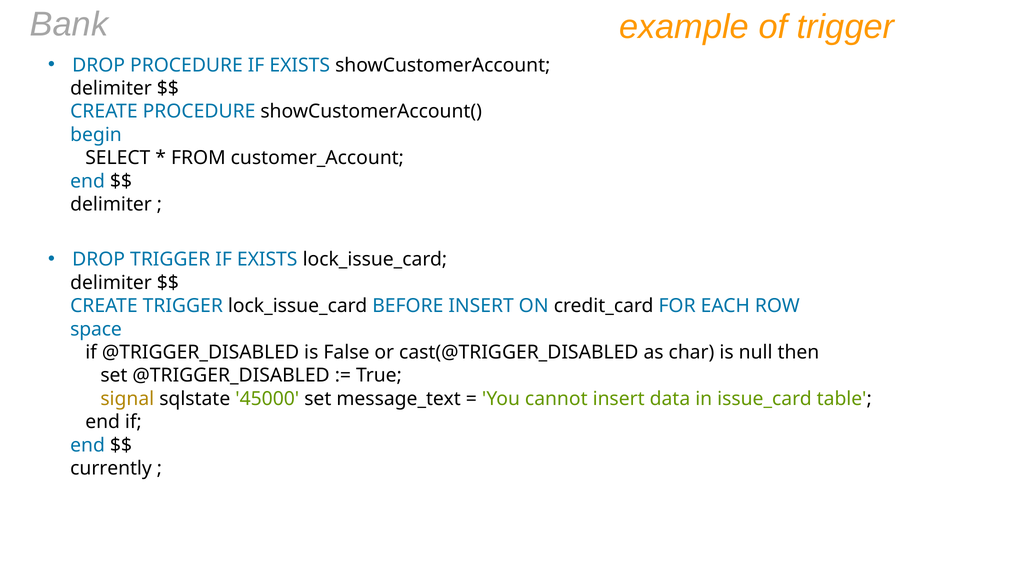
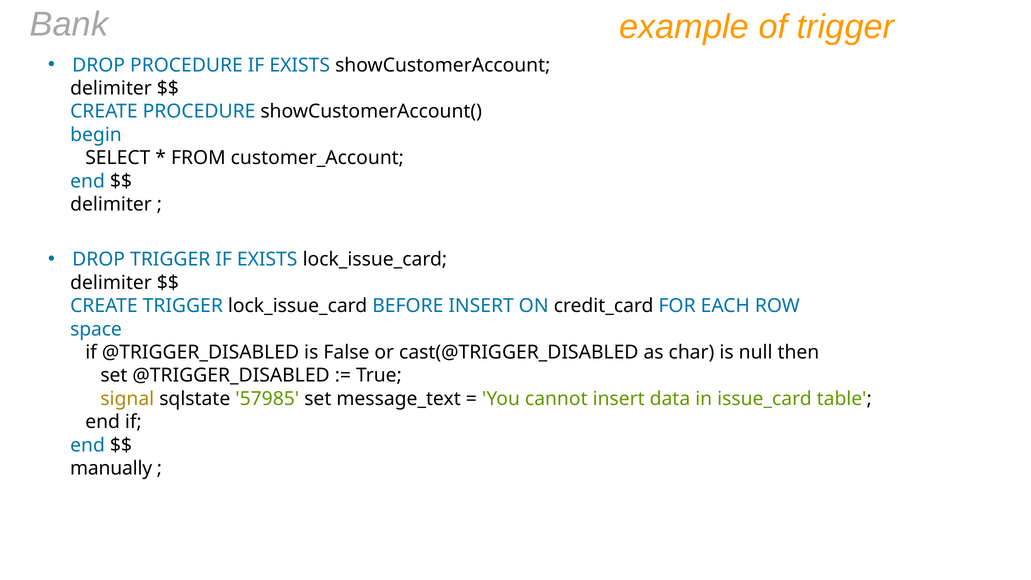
45000: 45000 -> 57985 (267, 399)
currently: currently -> manually (111, 468)
